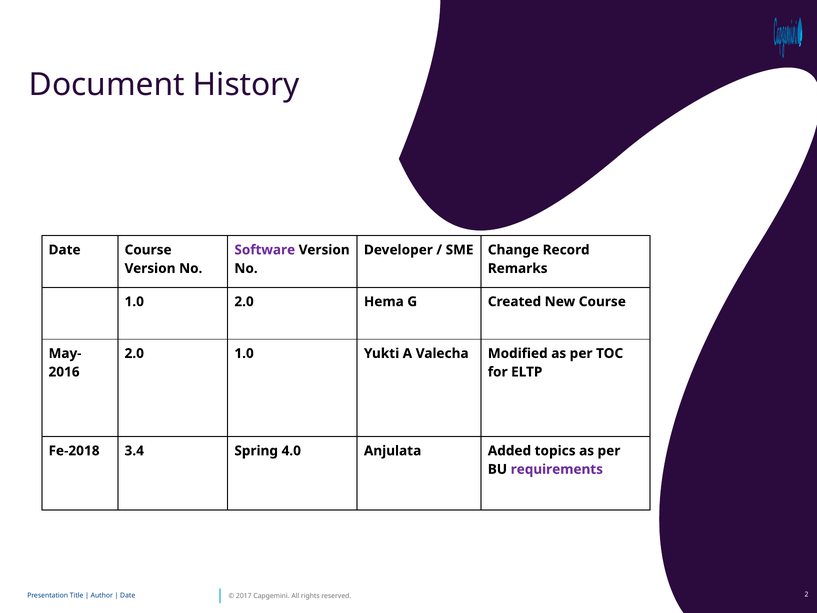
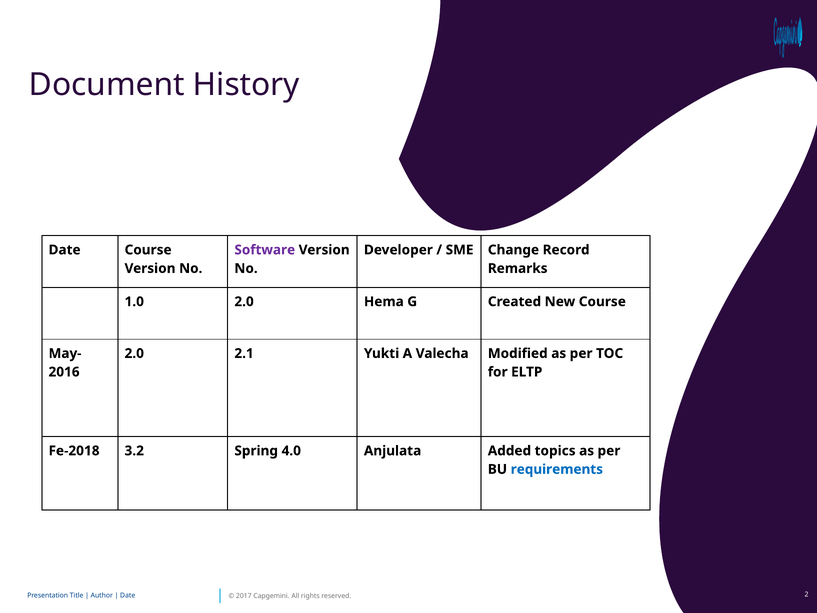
2.0 1.0: 1.0 -> 2.1 (244, 353)
3.4: 3.4 -> 3.2 (134, 451)
requirements colour: purple -> blue (557, 469)
